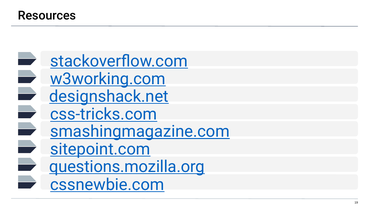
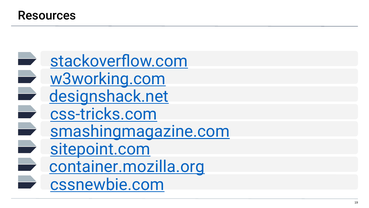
questions.mozilla.org: questions.mozilla.org -> container.mozilla.org (127, 166)
